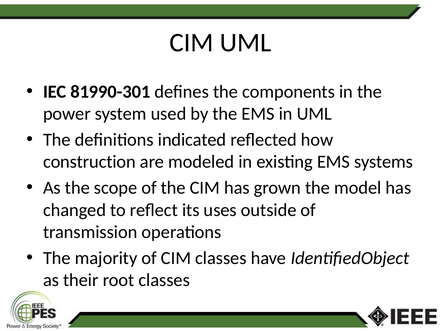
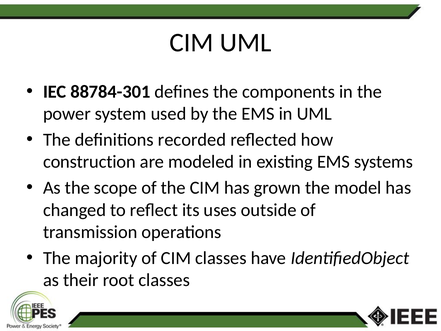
81990-301: 81990-301 -> 88784-301 (110, 92)
indicated: indicated -> recorded (192, 140)
